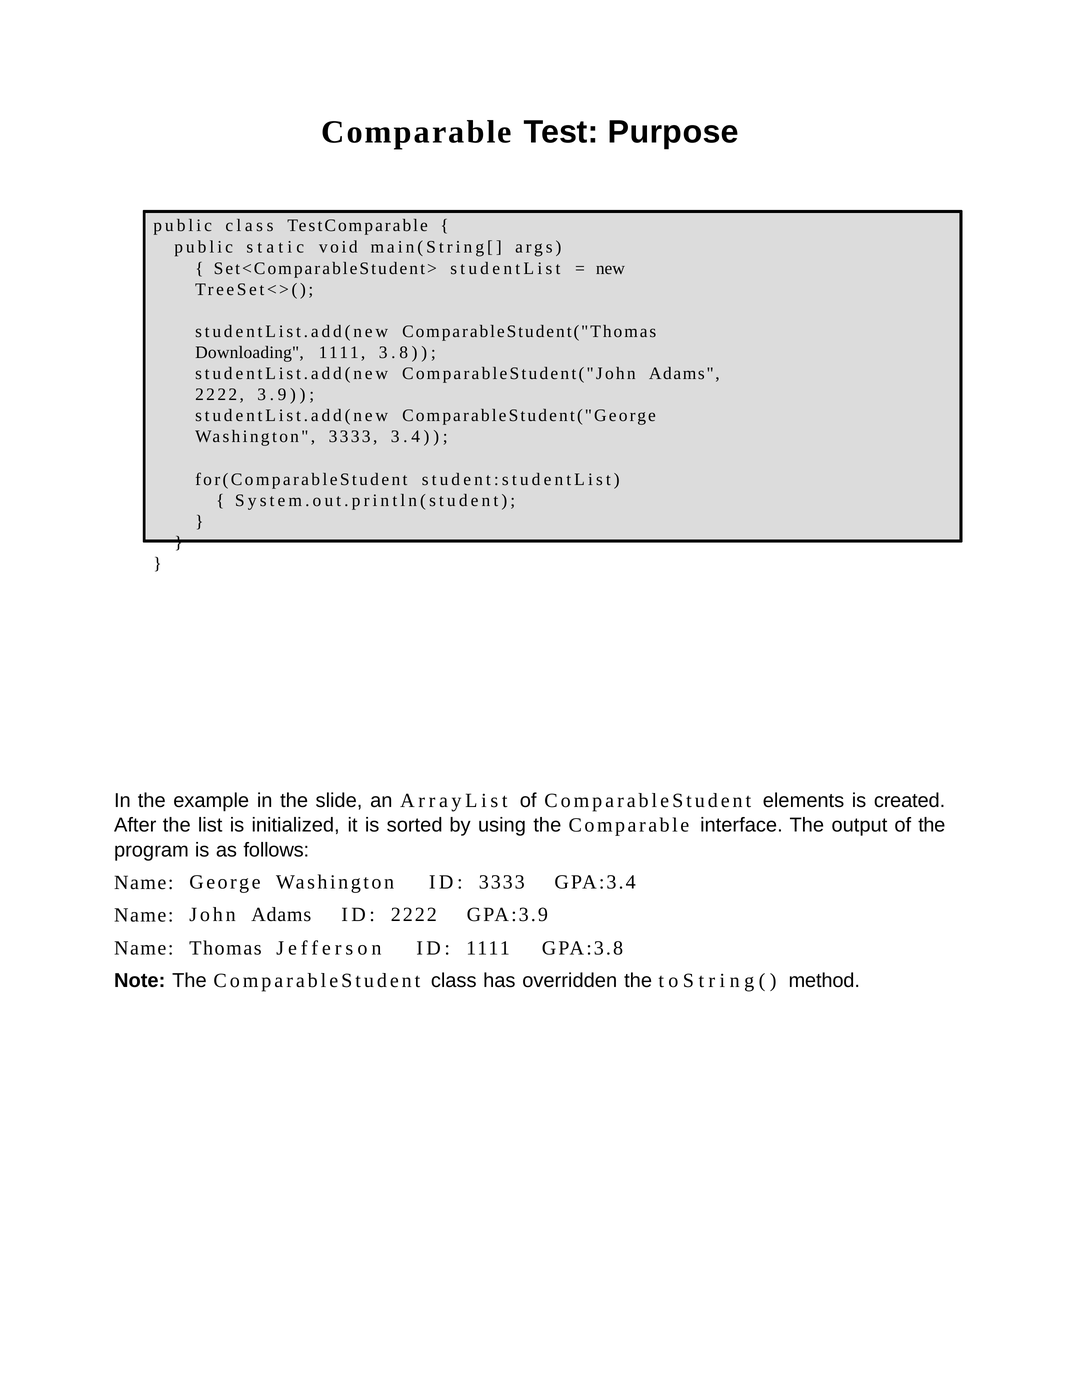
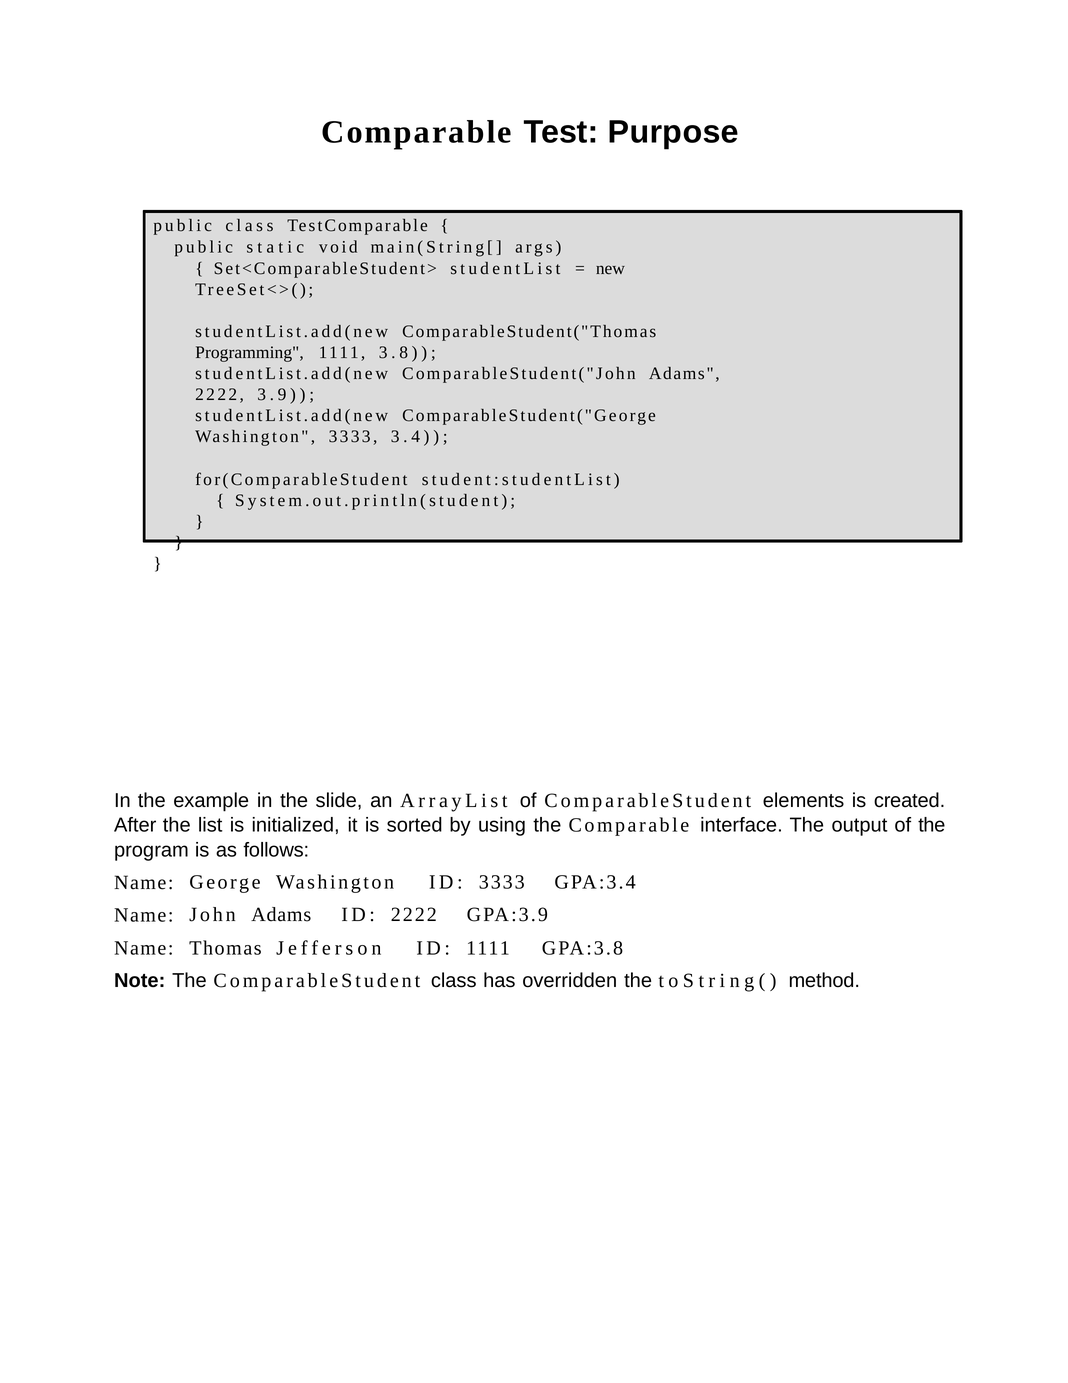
Downloading: Downloading -> Programming (250, 352)
